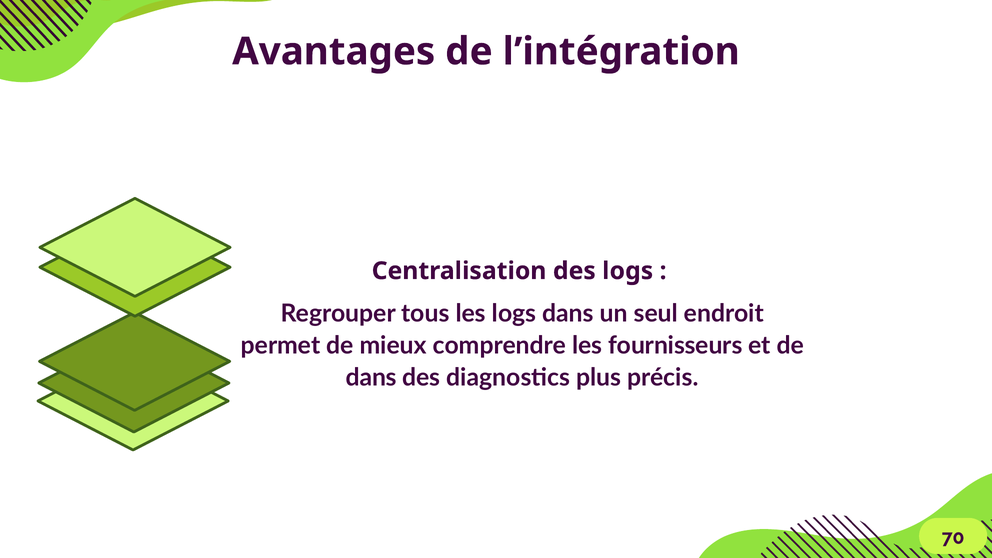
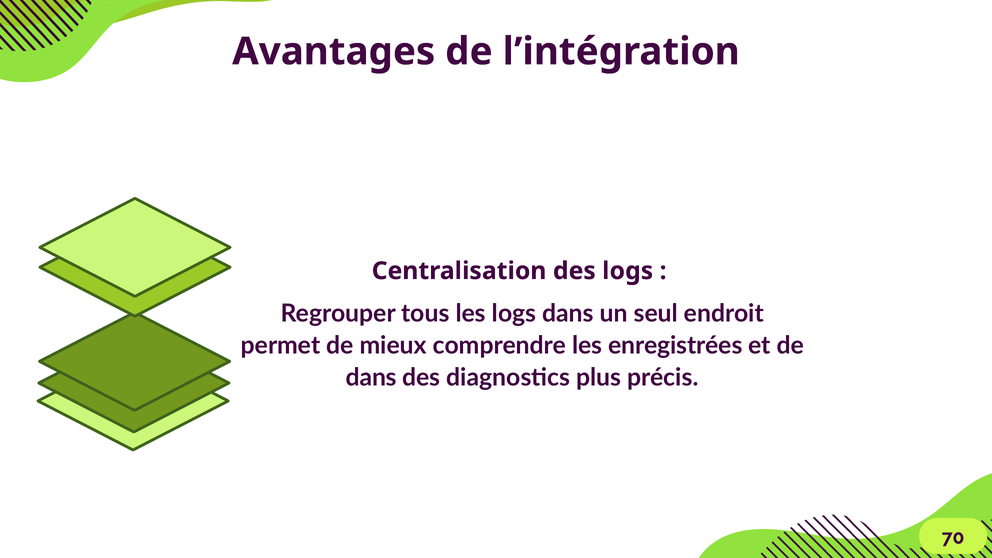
fournisseurs: fournisseurs -> enregistrées (675, 346)
